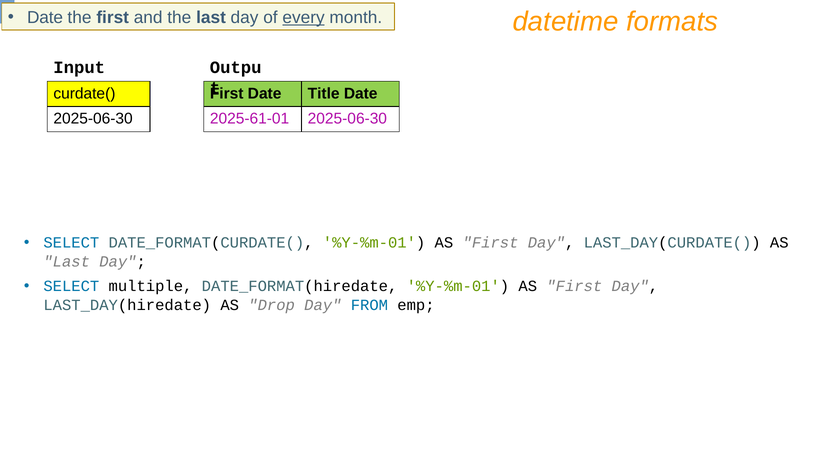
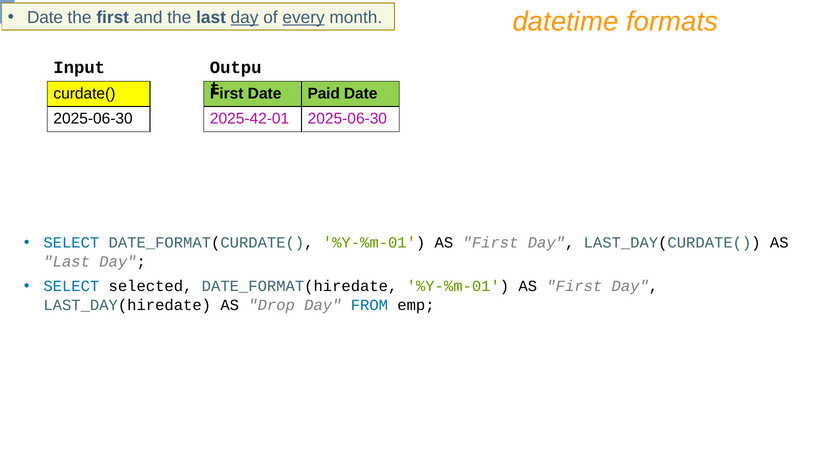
day underline: none -> present (245, 18)
Title: Title -> Paid (324, 93)
2025-61-01: 2025-61-01 -> 2025-42-01 (250, 119)
multiple: multiple -> selected (151, 286)
